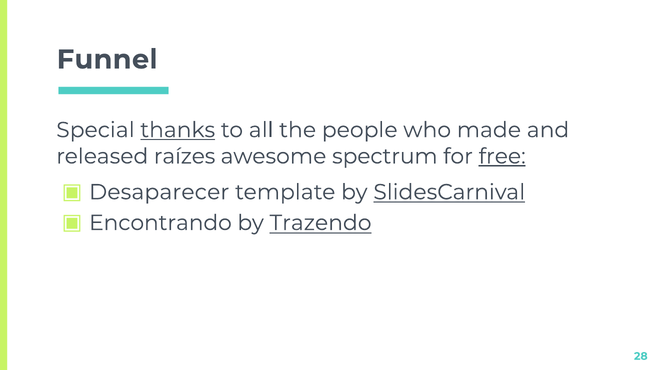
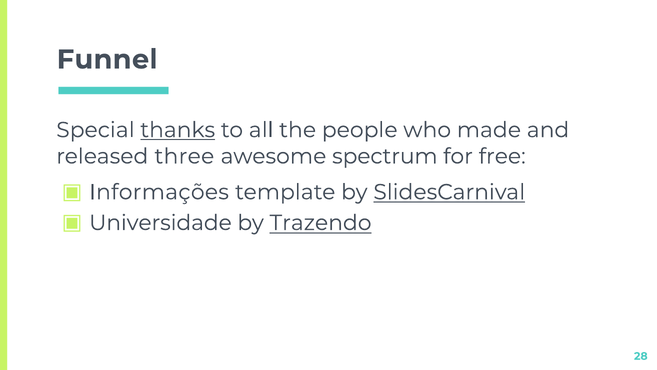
raízes: raízes -> three (184, 156)
free underline: present -> none (502, 156)
Desaparecer: Desaparecer -> Informações (159, 192)
Encontrando: Encontrando -> Universidade (160, 223)
